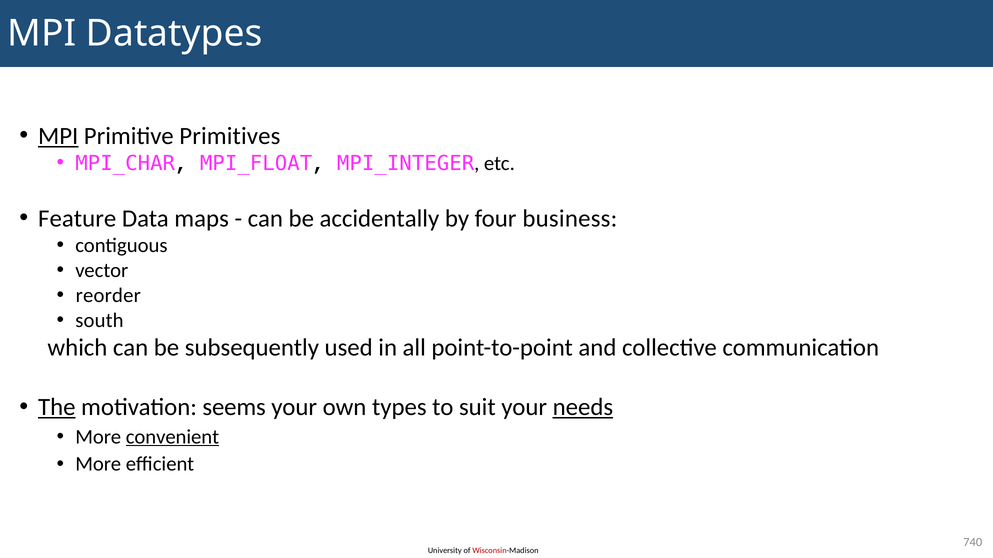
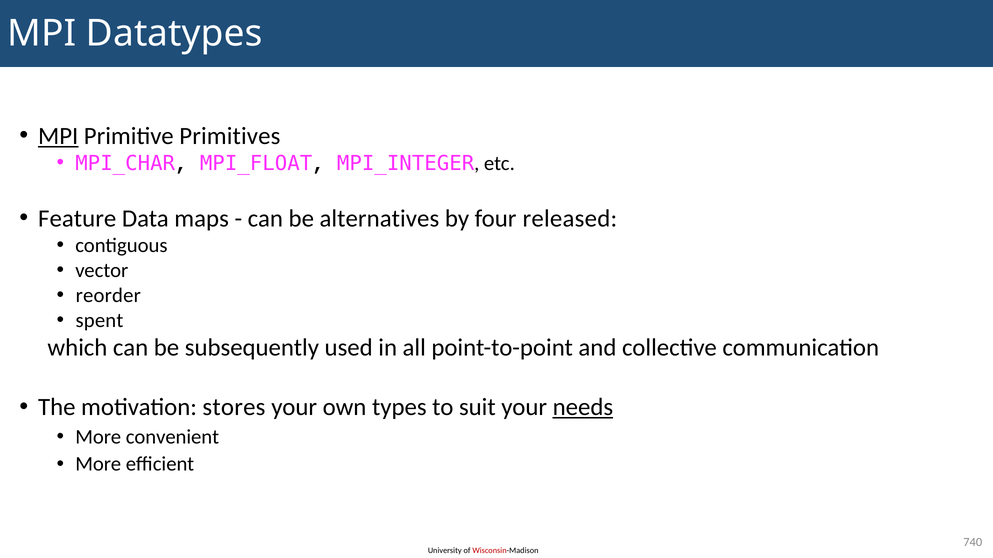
accidentally: accidentally -> alternatives (379, 219)
business: business -> released (570, 219)
south: south -> spent (99, 321)
The underline: present -> none (57, 407)
seems: seems -> stores (234, 407)
convenient underline: present -> none (172, 437)
